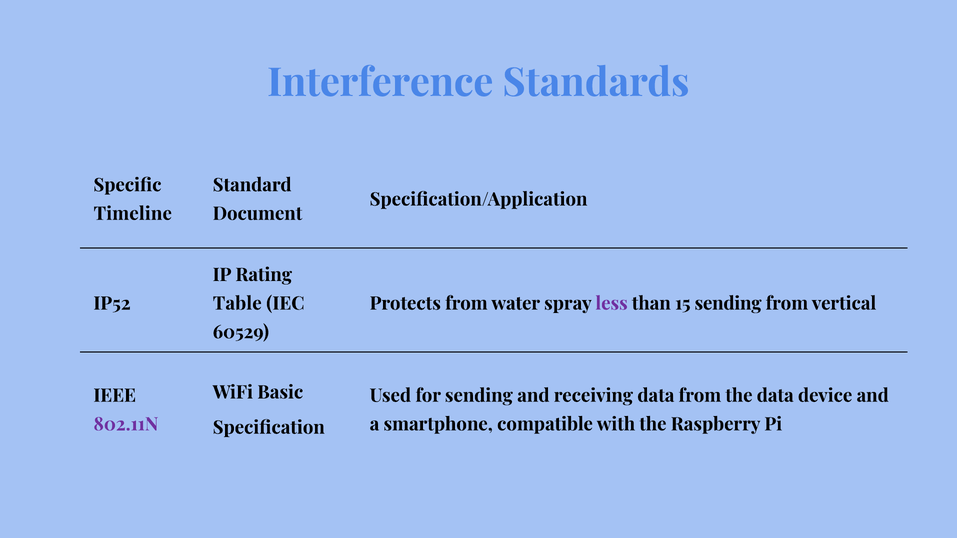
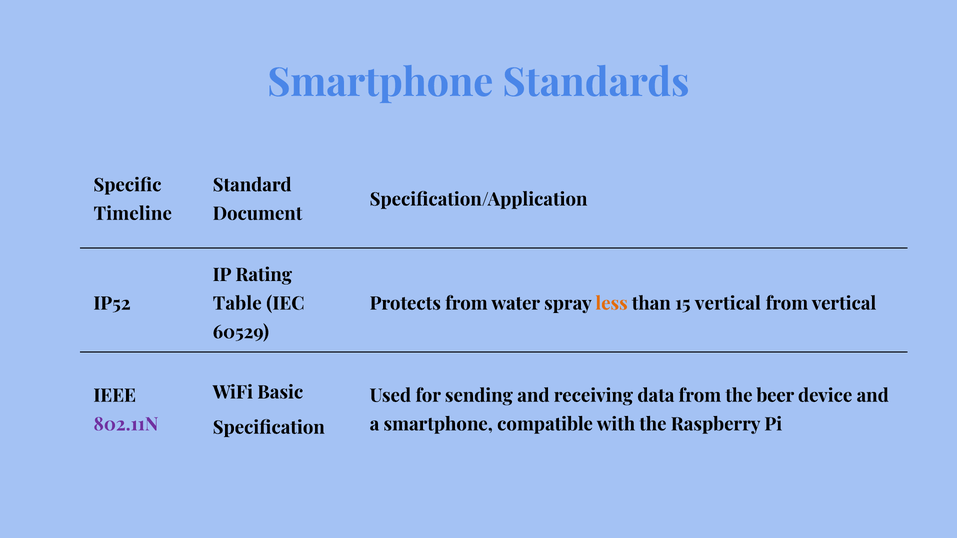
Interference: Interference -> Smartphone (380, 83)
less colour: purple -> orange (612, 304)
15 sending: sending -> vertical (728, 304)
the data: data -> beer (775, 396)
